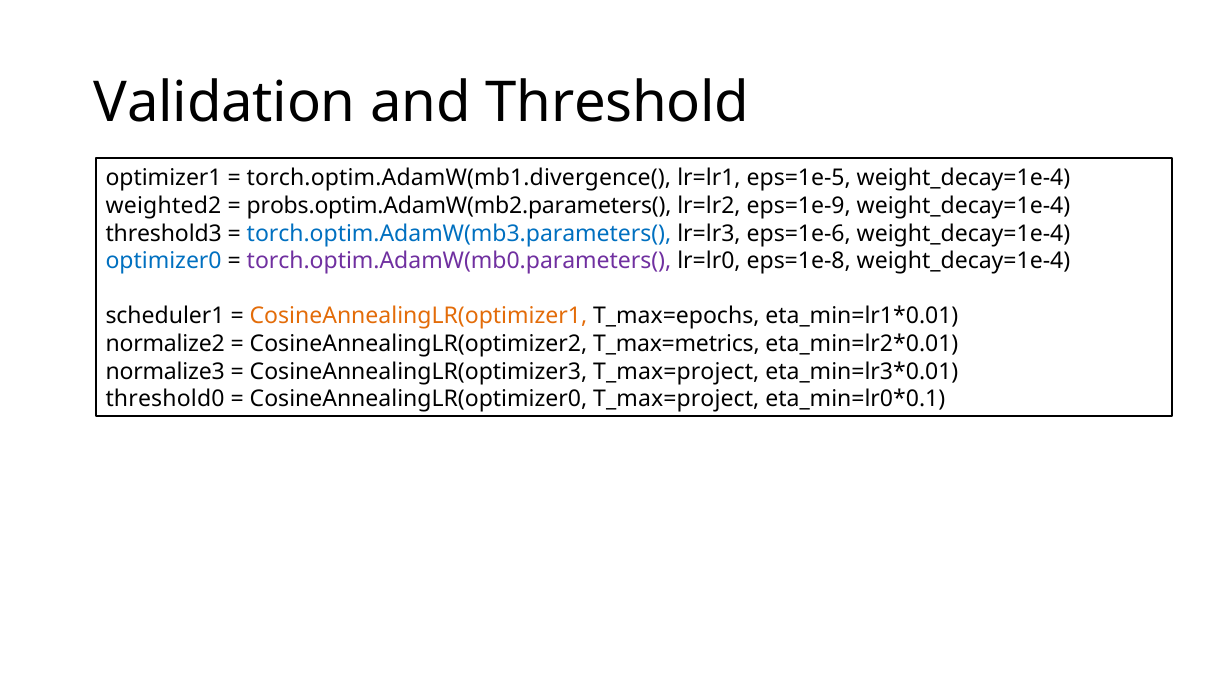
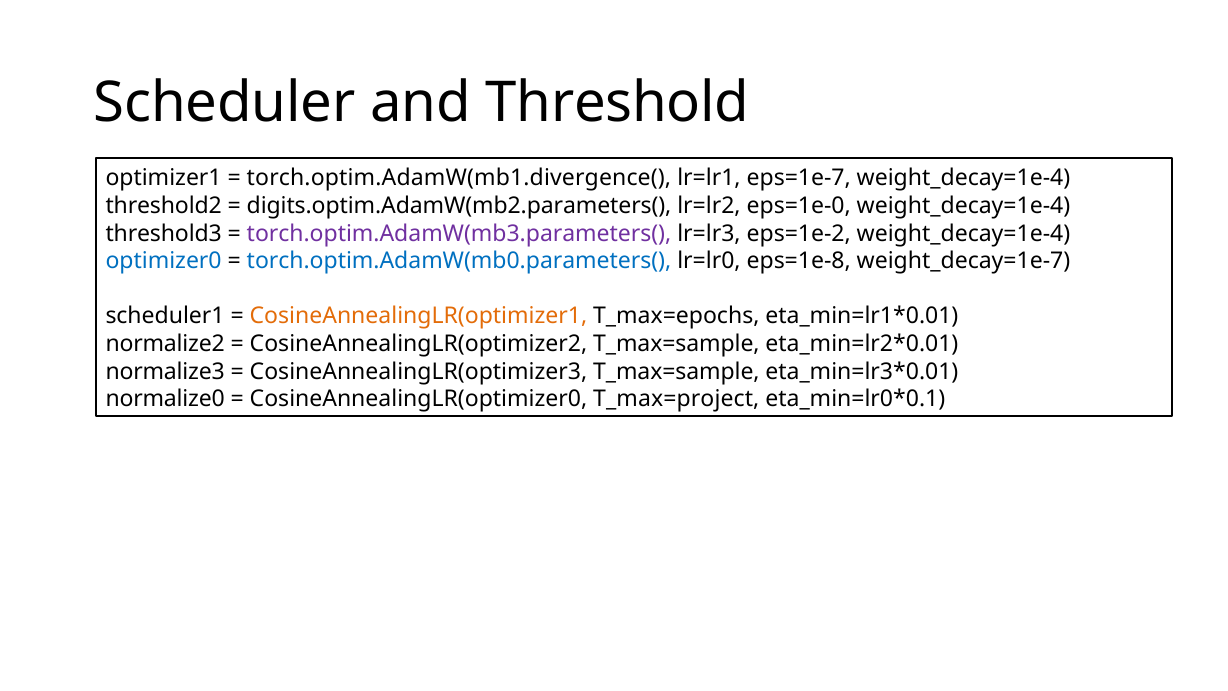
Validation: Validation -> Scheduler (225, 103)
eps=1e-5: eps=1e-5 -> eps=1e-7 (799, 178)
weighted2: weighted2 -> threshold2 (164, 206)
probs.optim.AdamW(mb2.parameters(: probs.optim.AdamW(mb2.parameters( -> digits.optim.AdamW(mb2.parameters( (459, 206)
eps=1e-9: eps=1e-9 -> eps=1e-0 (799, 206)
torch.optim.AdamW(mb3.parameters( colour: blue -> purple (459, 233)
eps=1e-6: eps=1e-6 -> eps=1e-2 (799, 233)
torch.optim.AdamW(mb0.parameters( colour: purple -> blue (459, 261)
eps=1e-8 weight_decay=1e-4: weight_decay=1e-4 -> weight_decay=1e-7 (963, 261)
CosineAnnealingLR(optimizer2 T_max=metrics: T_max=metrics -> T_max=sample (676, 344)
CosineAnnealingLR(optimizer3 T_max=project: T_max=project -> T_max=sample (676, 372)
threshold0: threshold0 -> normalize0 (165, 399)
